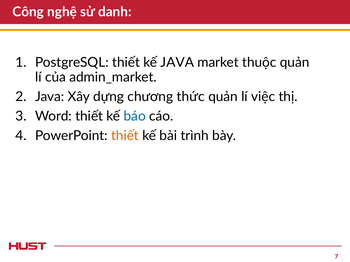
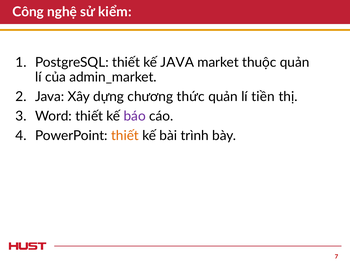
danh: danh -> kiểm (115, 12)
việc: việc -> tiền (263, 97)
báo colour: blue -> purple (135, 116)
